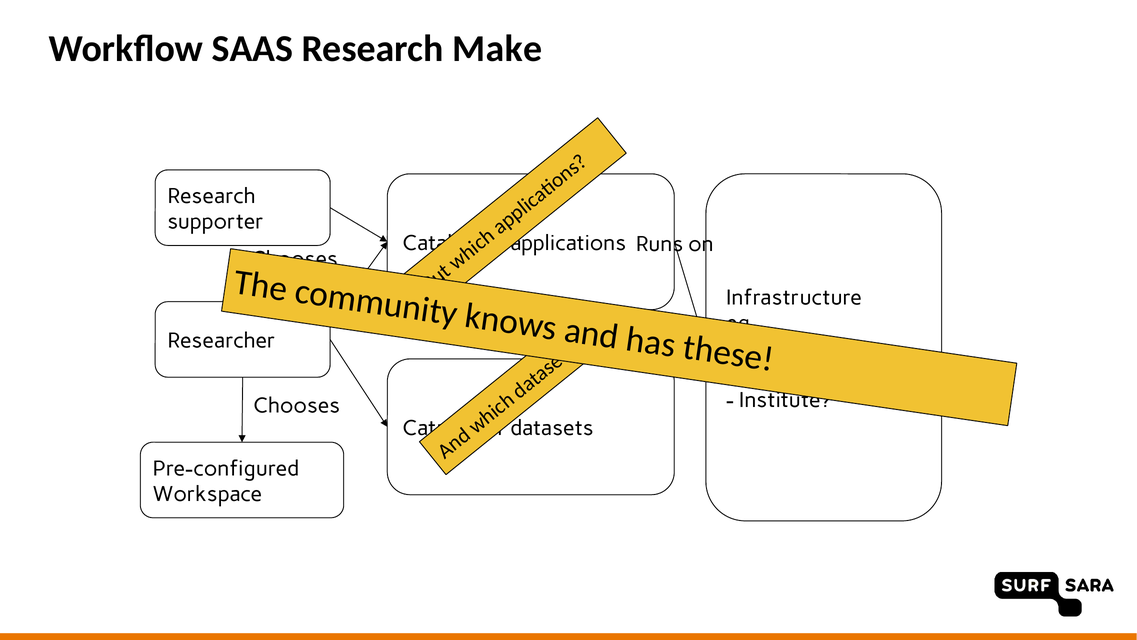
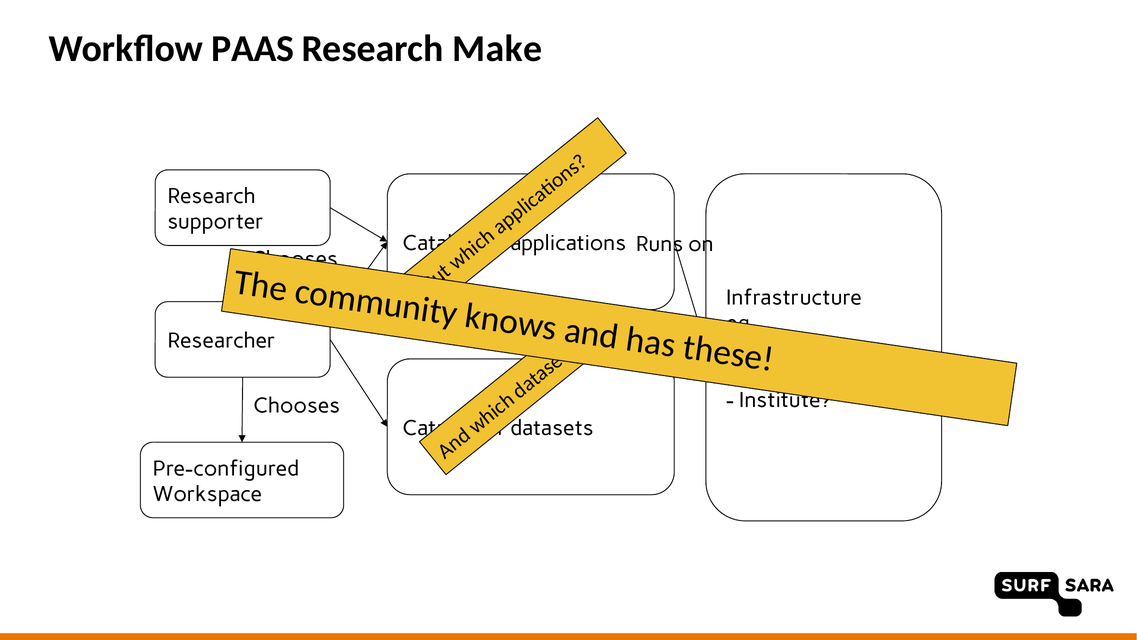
SAAS: SAAS -> PAAS (253, 49)
